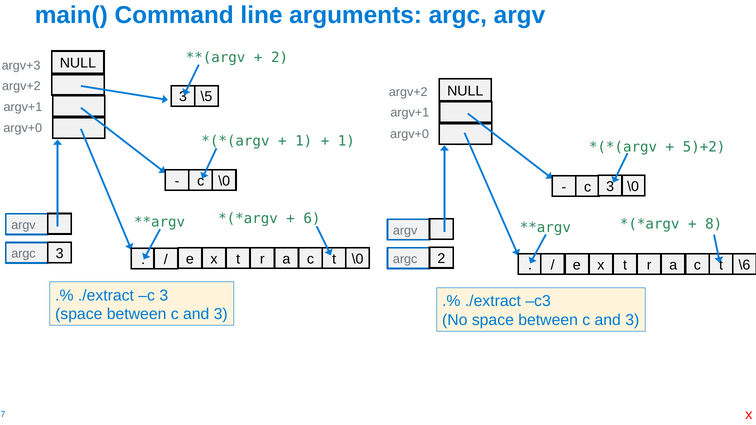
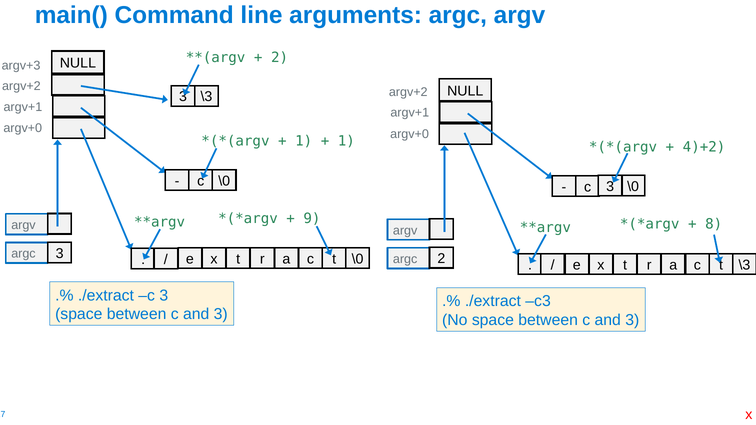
\5: \5 -> \3 (206, 97)
5)+2: 5)+2 -> 4)+2 (704, 147)
6: 6 -> 9 (312, 219)
\6: \6 -> \3 (744, 265)
